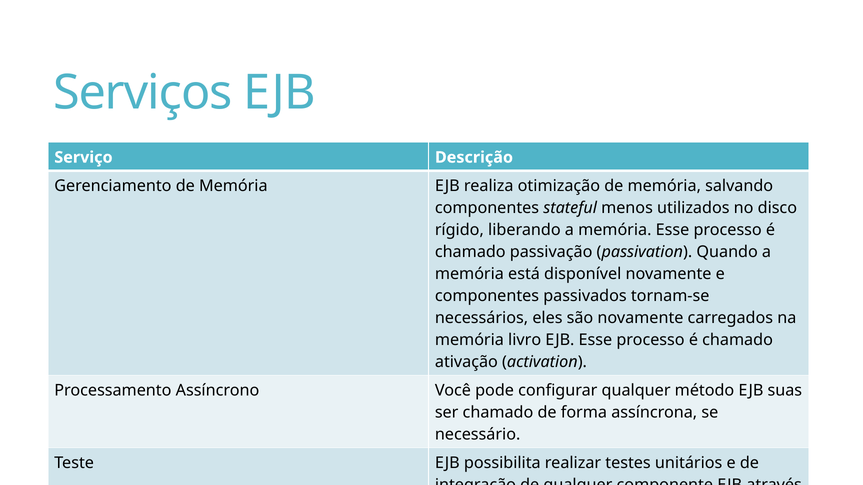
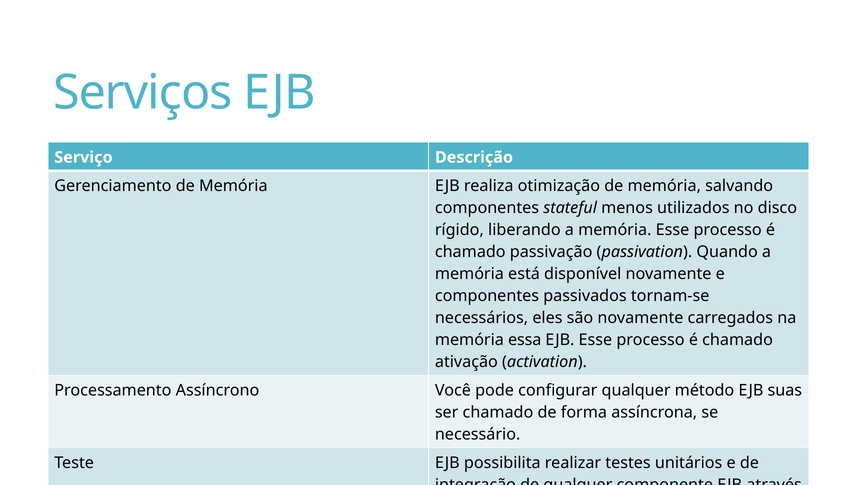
livro: livro -> essa (525, 340)
